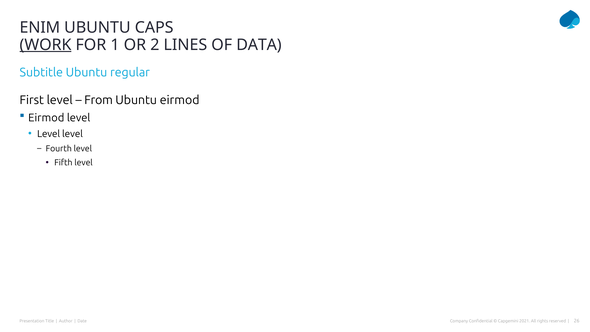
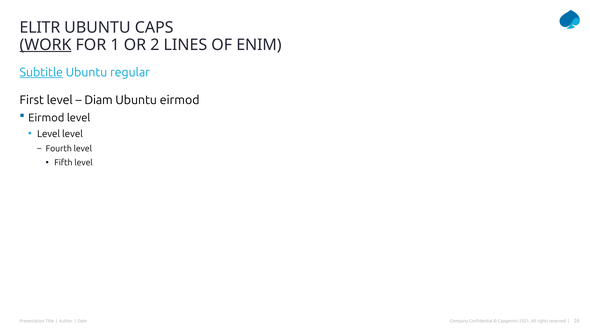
ENIM: ENIM -> ELITR (40, 27)
DATA: DATA -> ENIM (259, 45)
Subtitle underline: none -> present (41, 72)
From: From -> Diam (99, 100)
